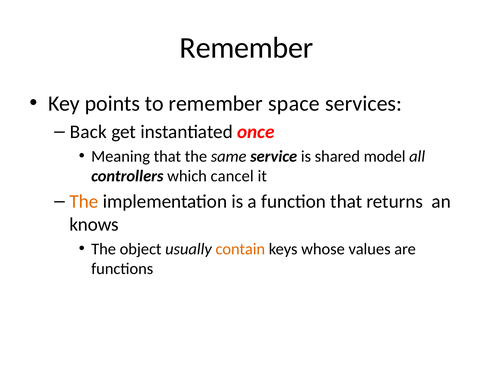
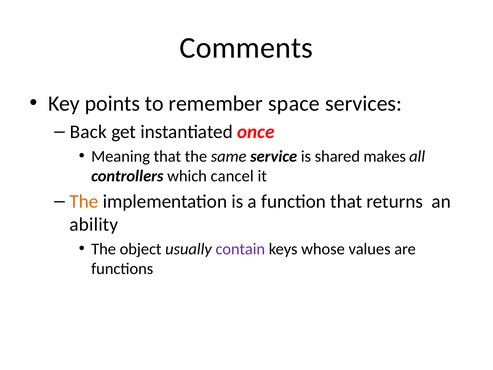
Remember: Remember -> Comments (246, 48)
model: model -> makes (385, 156)
knows: knows -> ability (94, 224)
contain colour: orange -> purple (240, 249)
